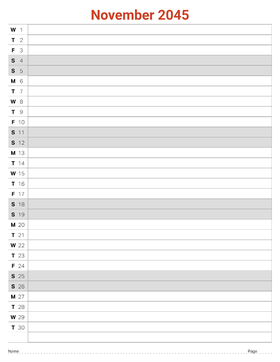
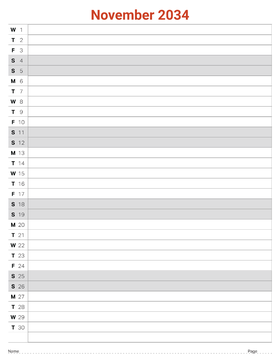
2045: 2045 -> 2034 (174, 15)
